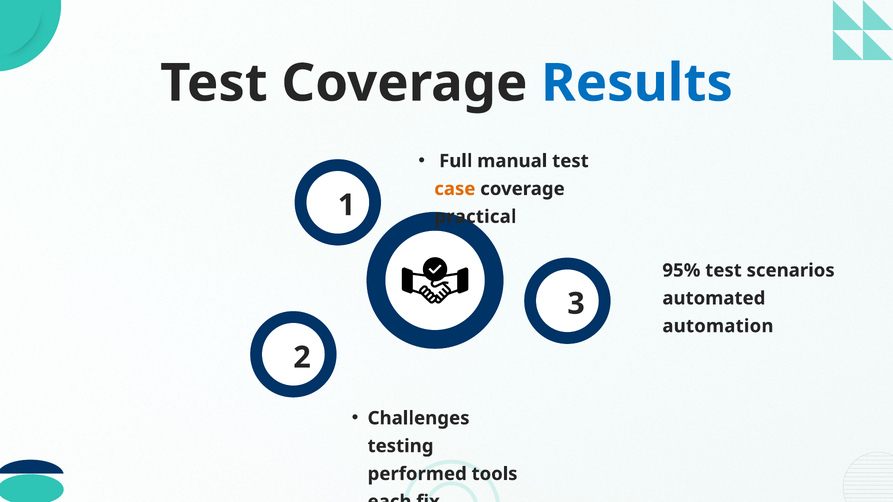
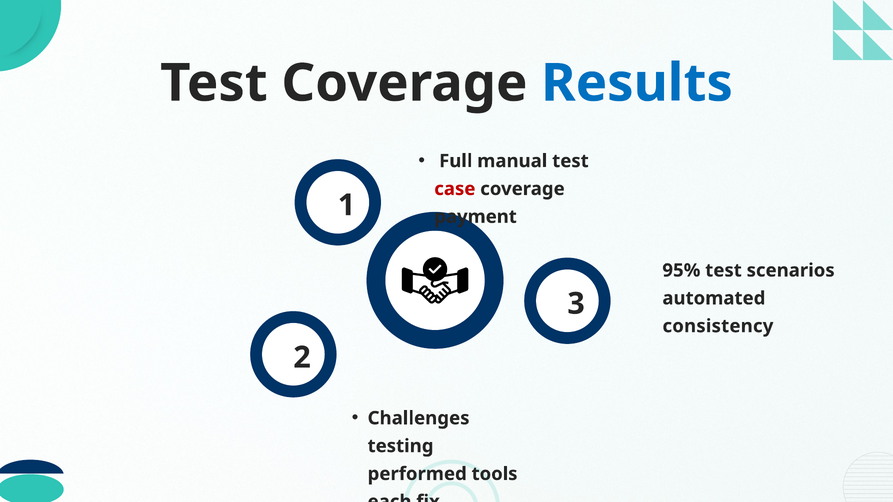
case colour: orange -> red (455, 189)
practical: practical -> payment (476, 217)
automation: automation -> consistency (718, 326)
